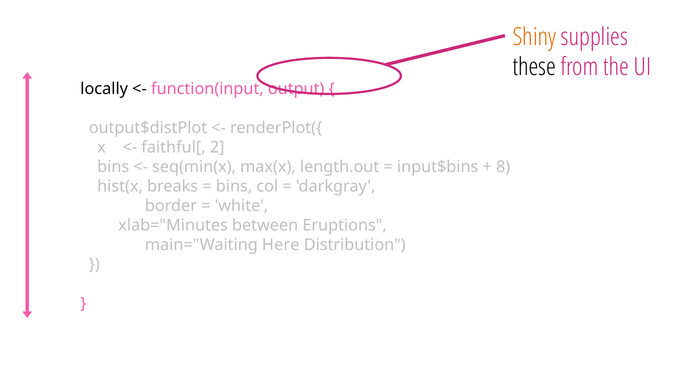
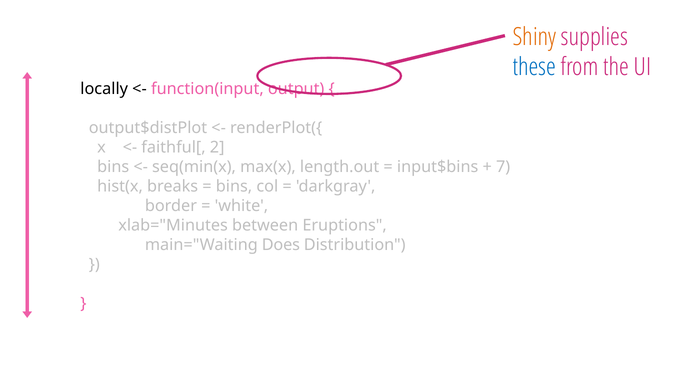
these colour: black -> blue (534, 67)
8: 8 -> 7 (503, 167)
Here: Here -> Does (281, 245)
